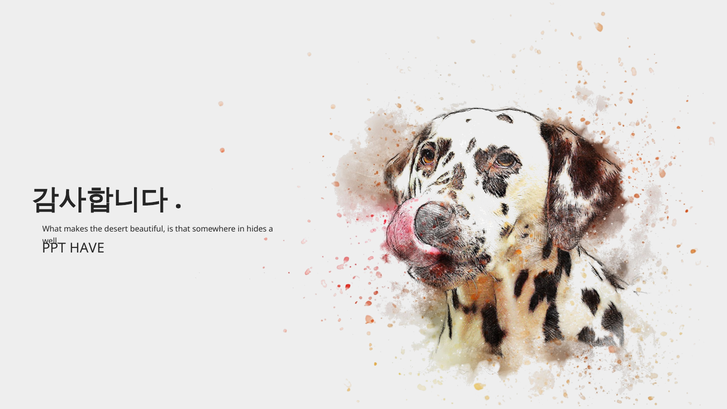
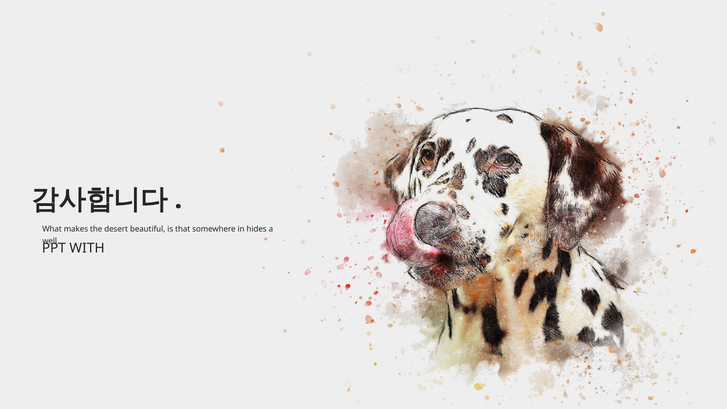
HAVE: HAVE -> WITH (87, 248)
